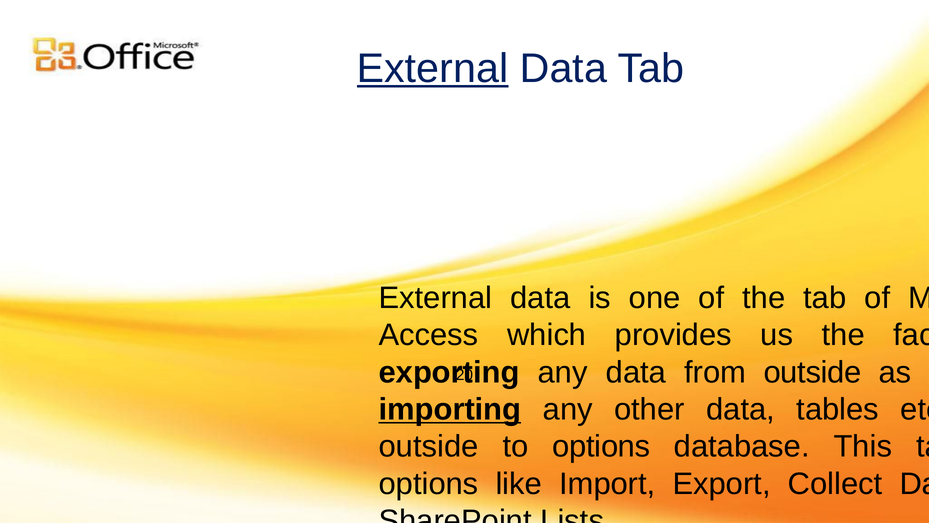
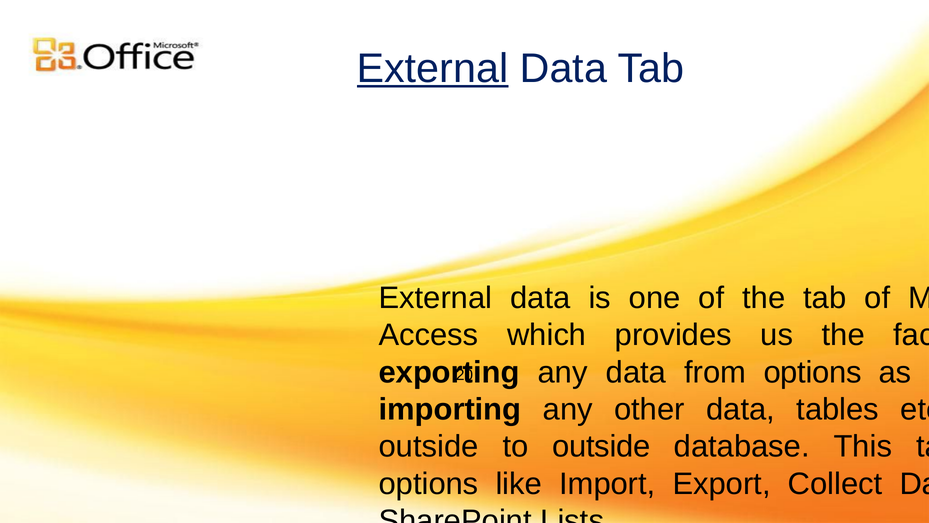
data from outside: outside -> options (813, 372)
importing underline: present -> none (450, 409)
to options: options -> outside (601, 446)
